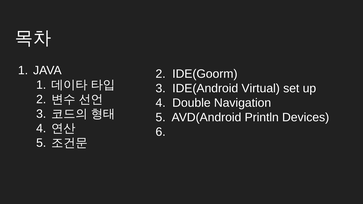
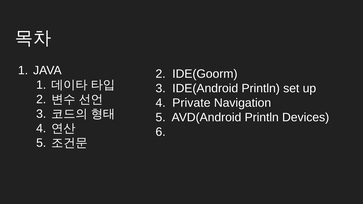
IDE(Android Virtual: Virtual -> Println (261, 88)
Double: Double -> Private (191, 103)
